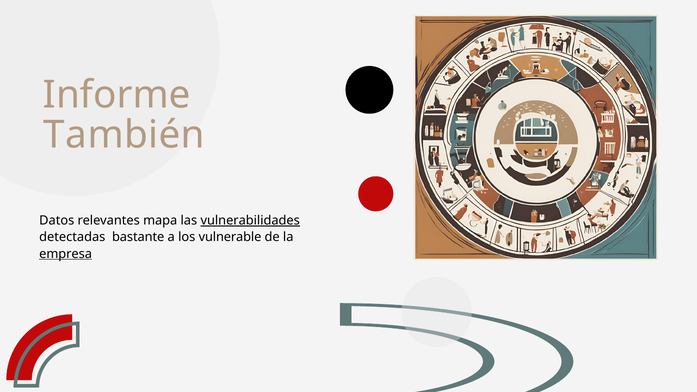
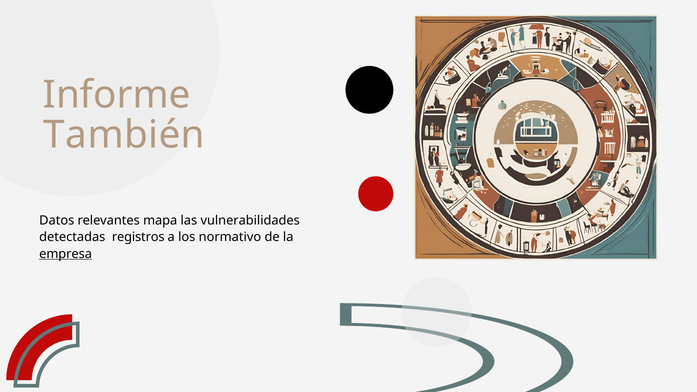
vulnerabilidades underline: present -> none (250, 221)
bastante: bastante -> registros (138, 237)
vulnerable: vulnerable -> normativo (230, 237)
